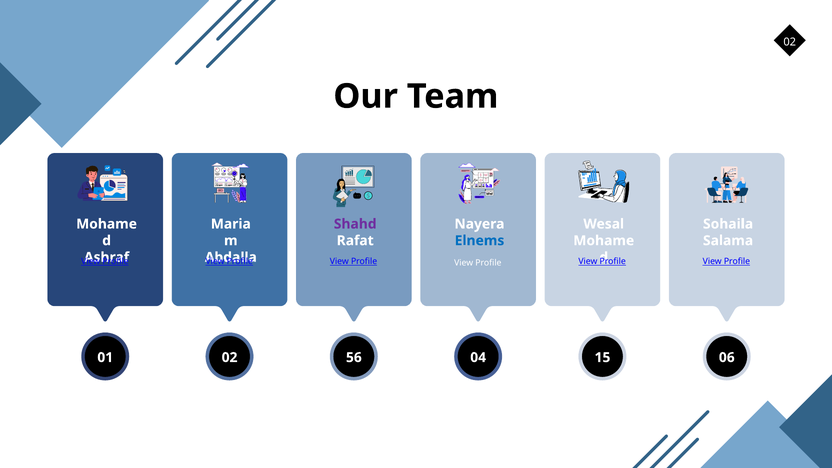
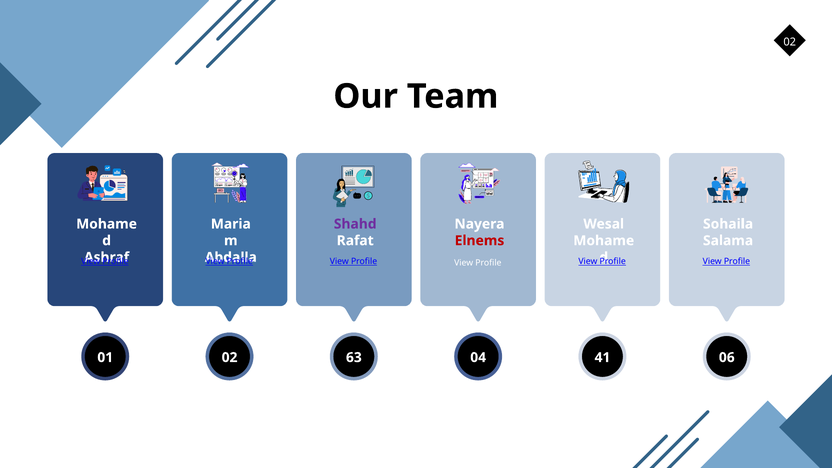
Elnems colour: blue -> red (479, 241)
56: 56 -> 63 (354, 358)
15: 15 -> 41 (602, 358)
